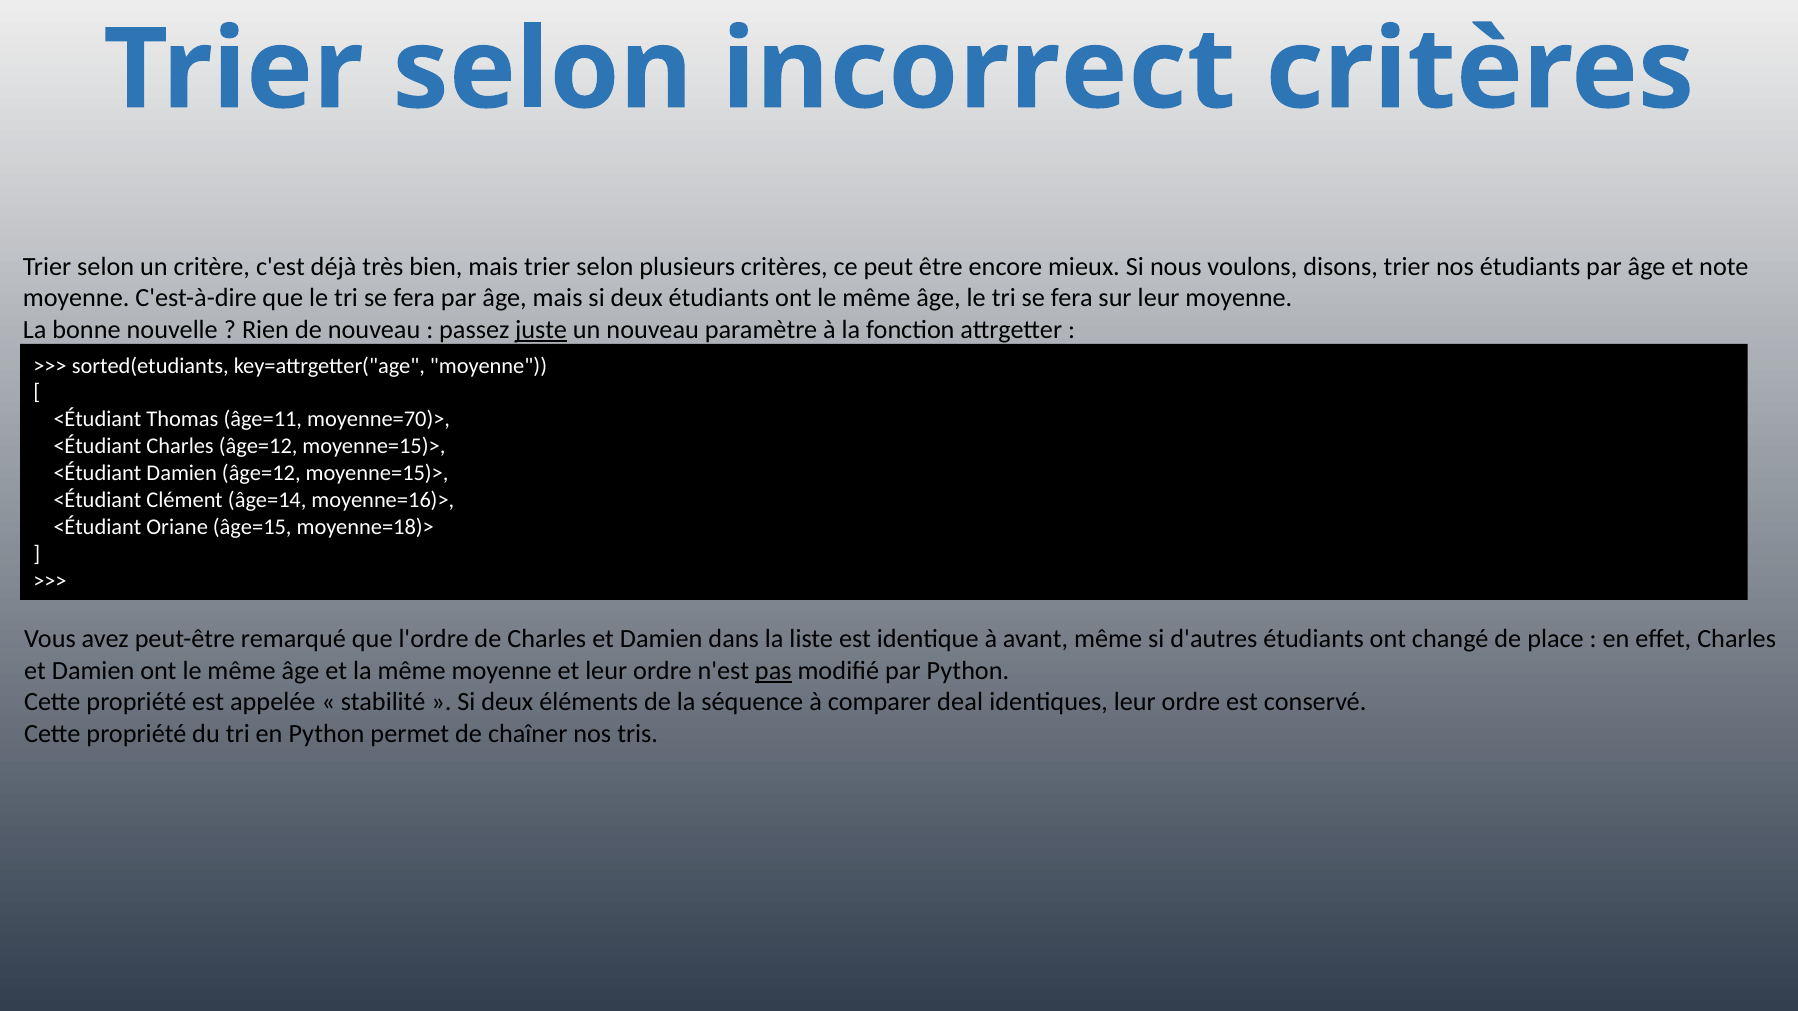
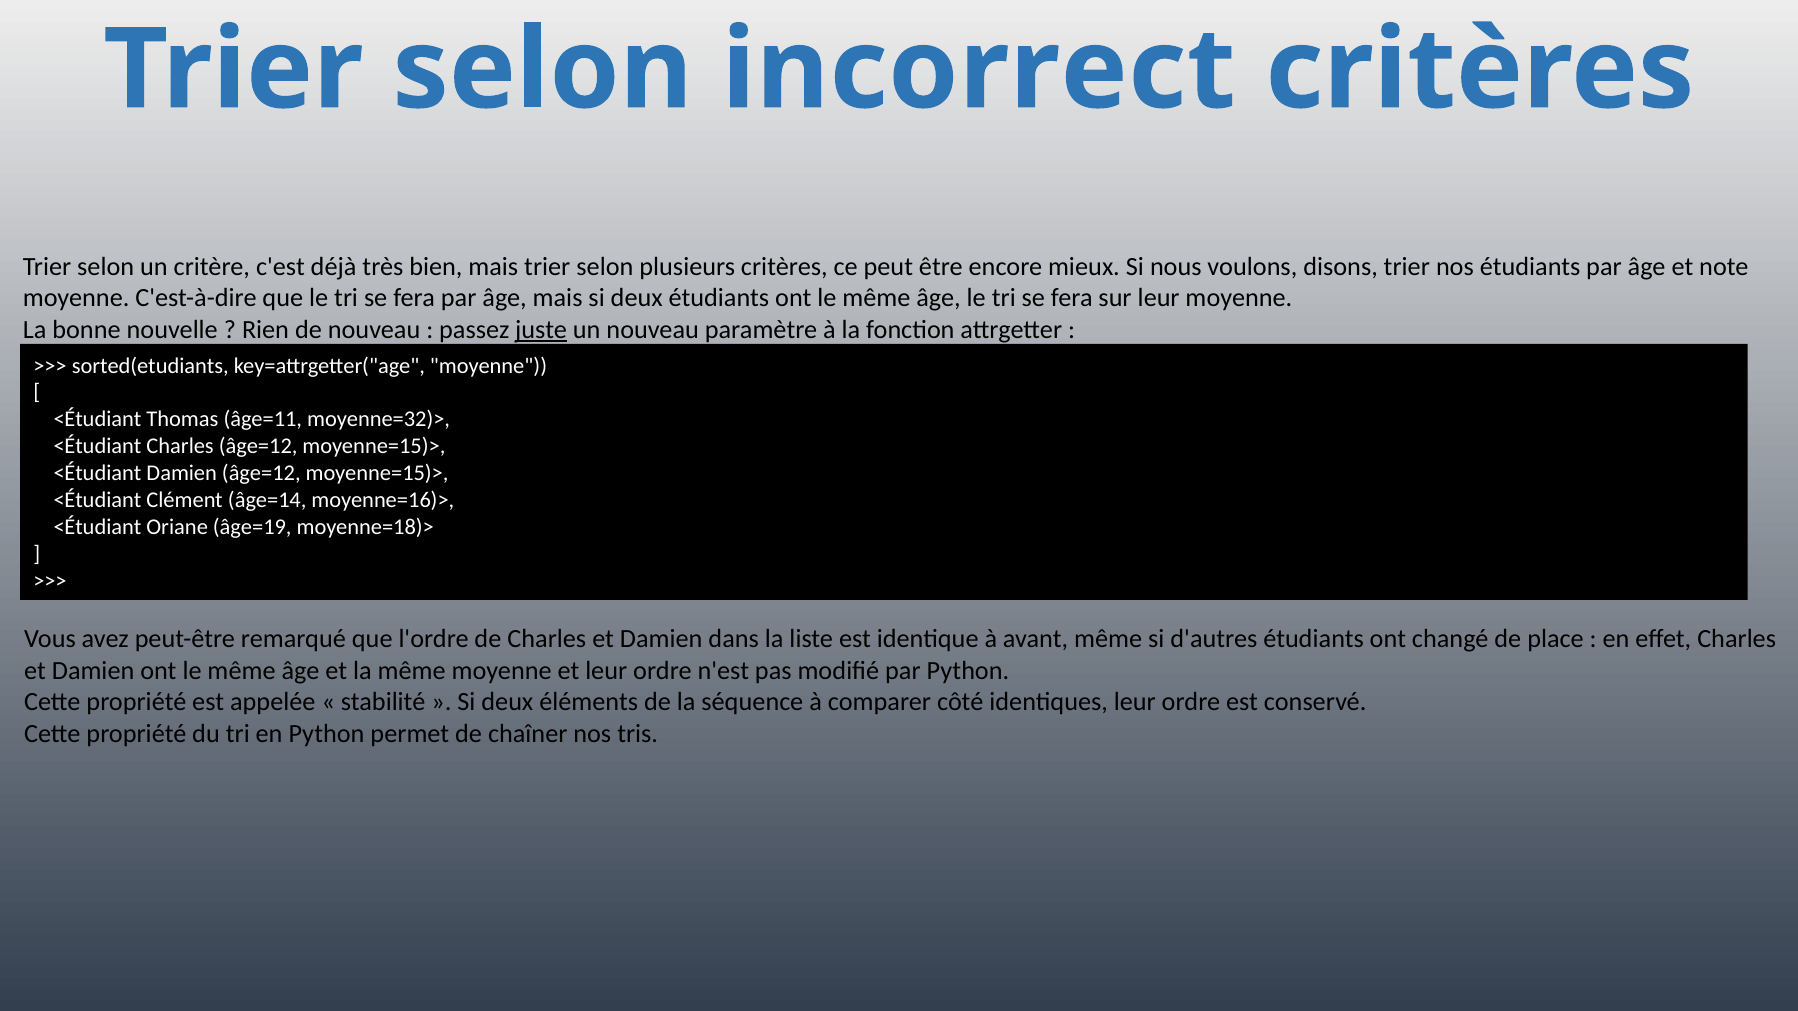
moyenne=70)>: moyenne=70)> -> moyenne=32)> (379, 420)
âge=15: âge=15 -> âge=19 (252, 528)
pas underline: present -> none (773, 671)
deal: deal -> côté (960, 702)
